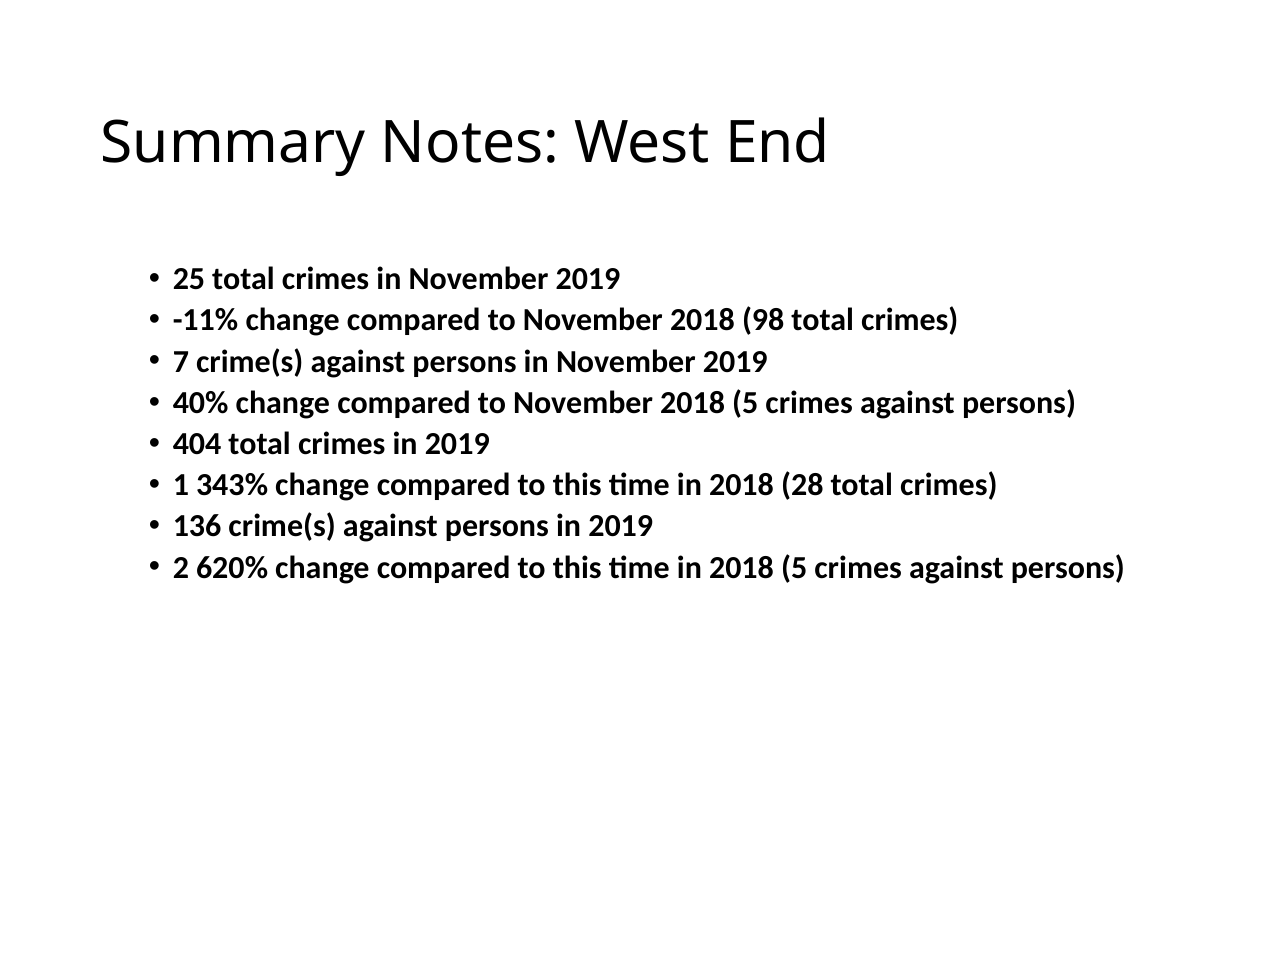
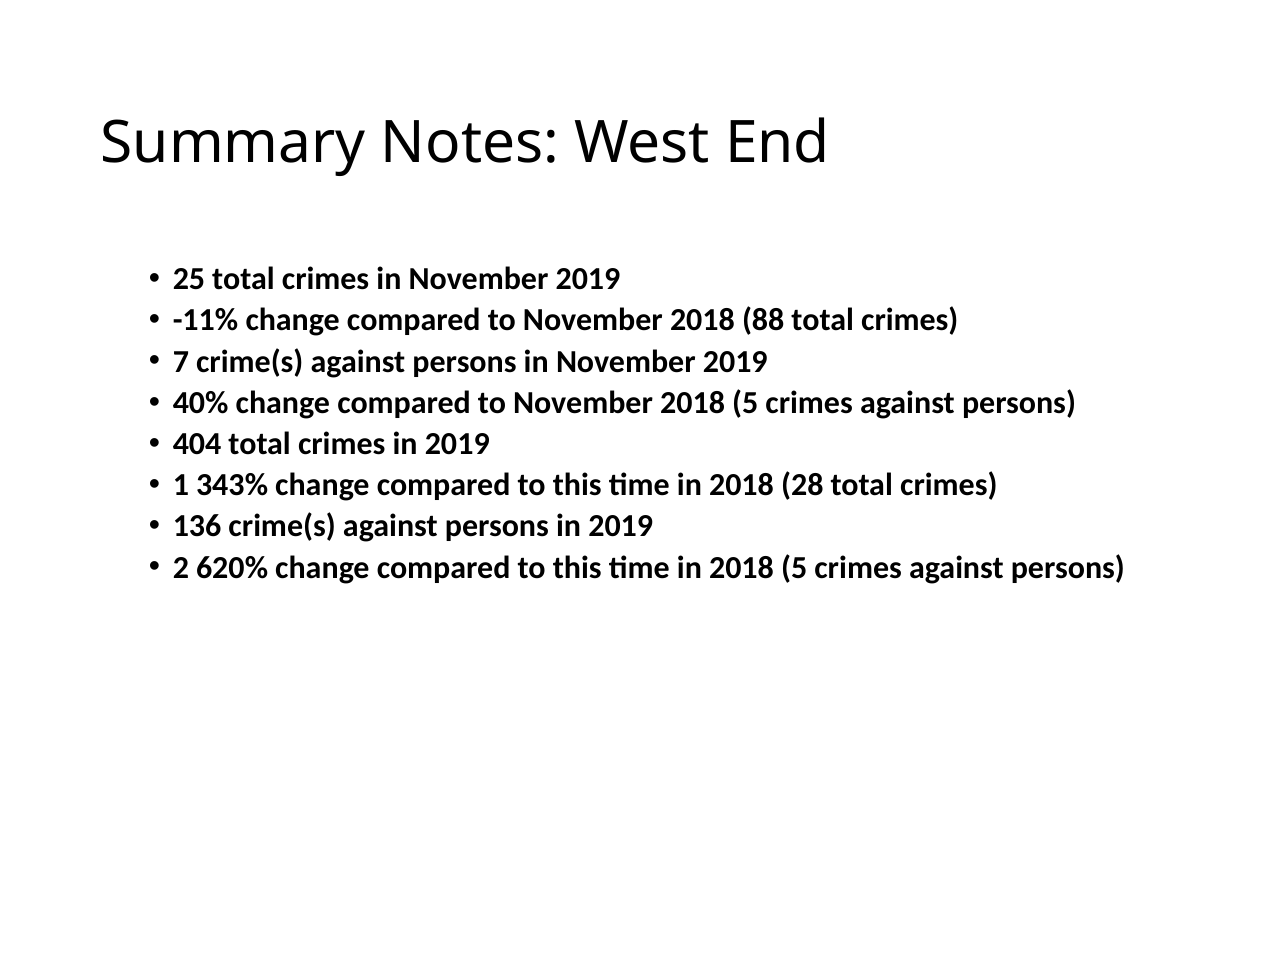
98: 98 -> 88 (763, 320)
